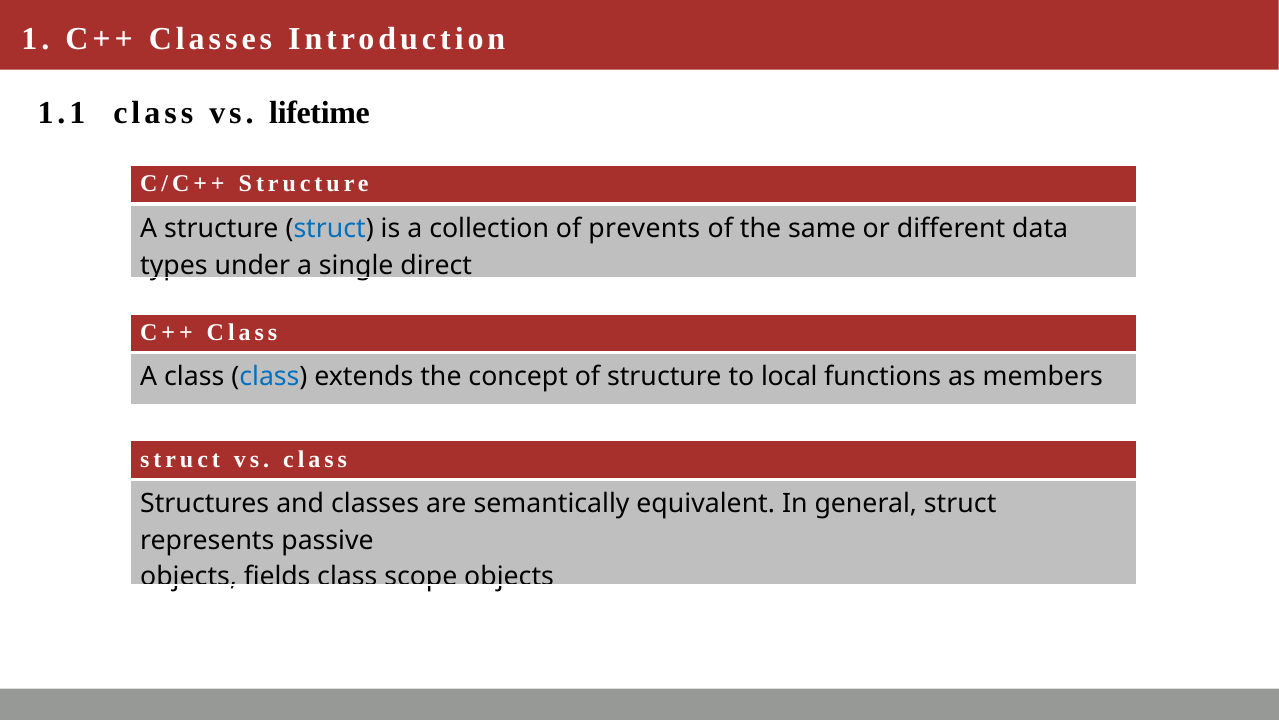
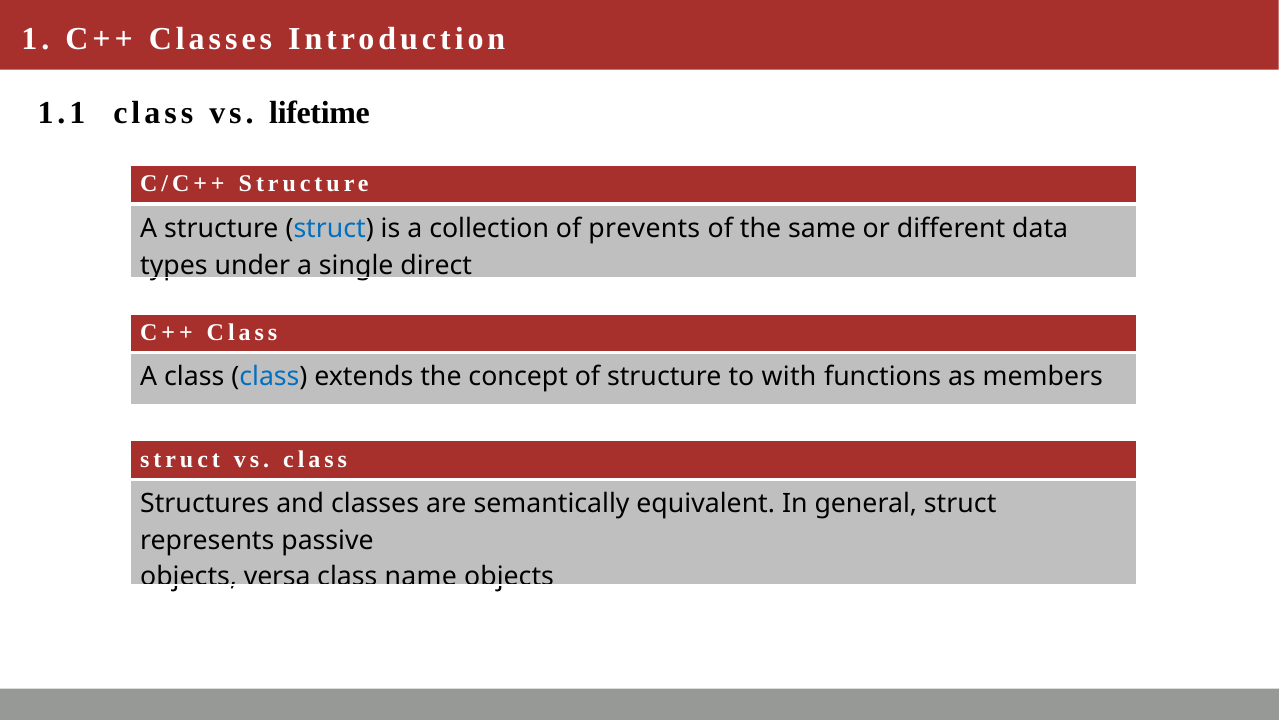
local: local -> with (789, 377)
fields: fields -> versa (277, 576)
scope: scope -> name (421, 576)
